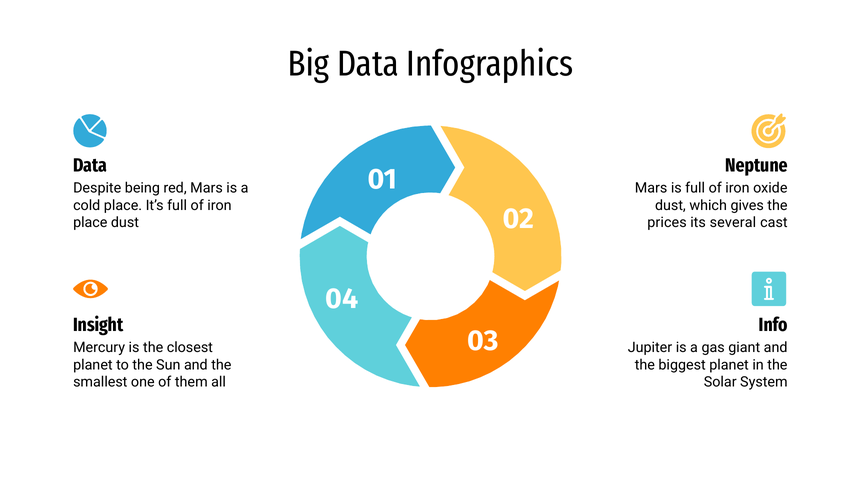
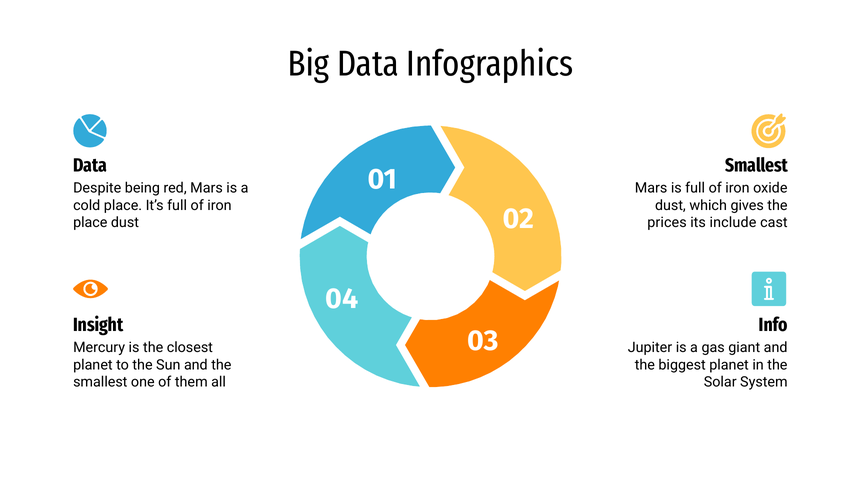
Neptune: Neptune -> Smallest (757, 165)
several: several -> include (733, 223)
